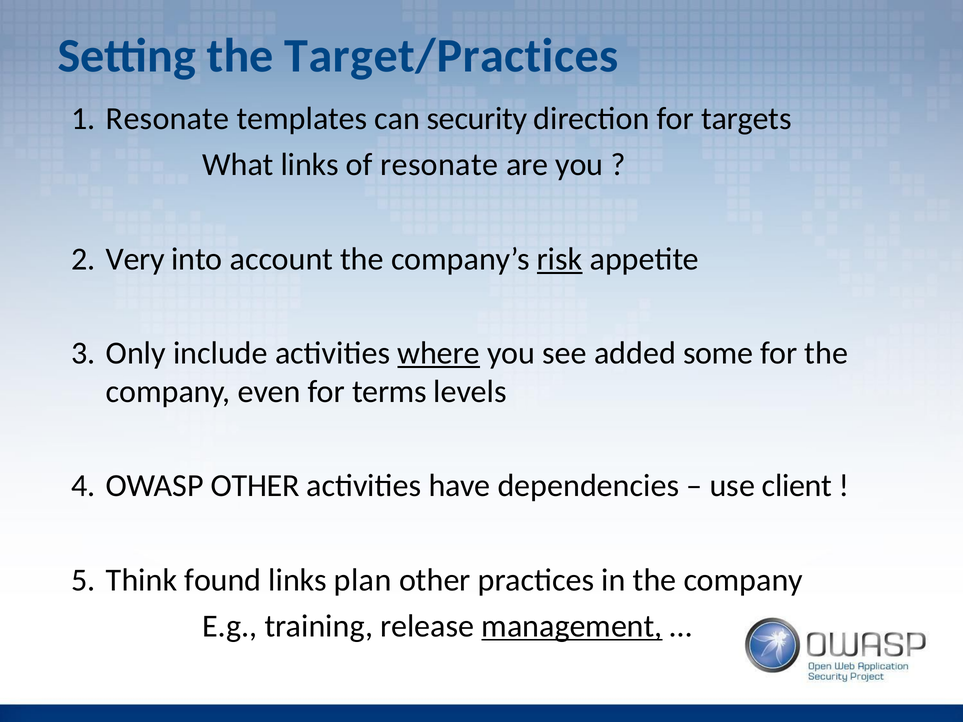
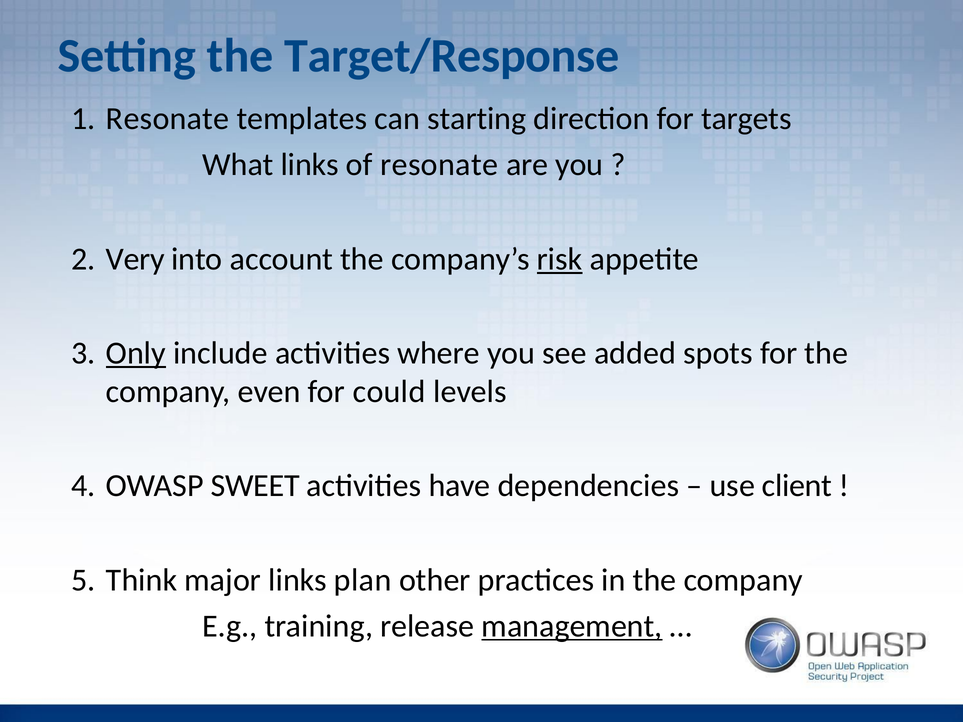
Target/Practices: Target/Practices -> Target/Response (452, 56)
security: security -> starting (477, 119)
Only underline: none -> present (136, 353)
where underline: present -> none (439, 353)
some: some -> spots (718, 353)
terms: terms -> could (389, 392)
OWASP OTHER: OTHER -> SWEET (255, 486)
found: found -> major (223, 580)
